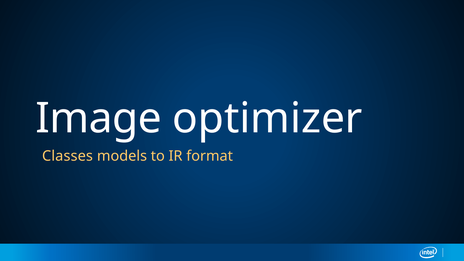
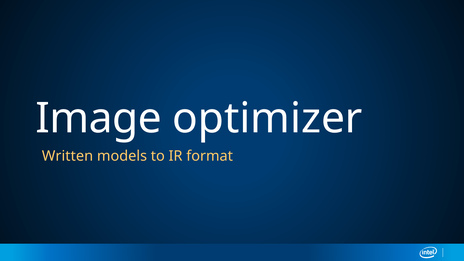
Classes: Classes -> Written (68, 156)
